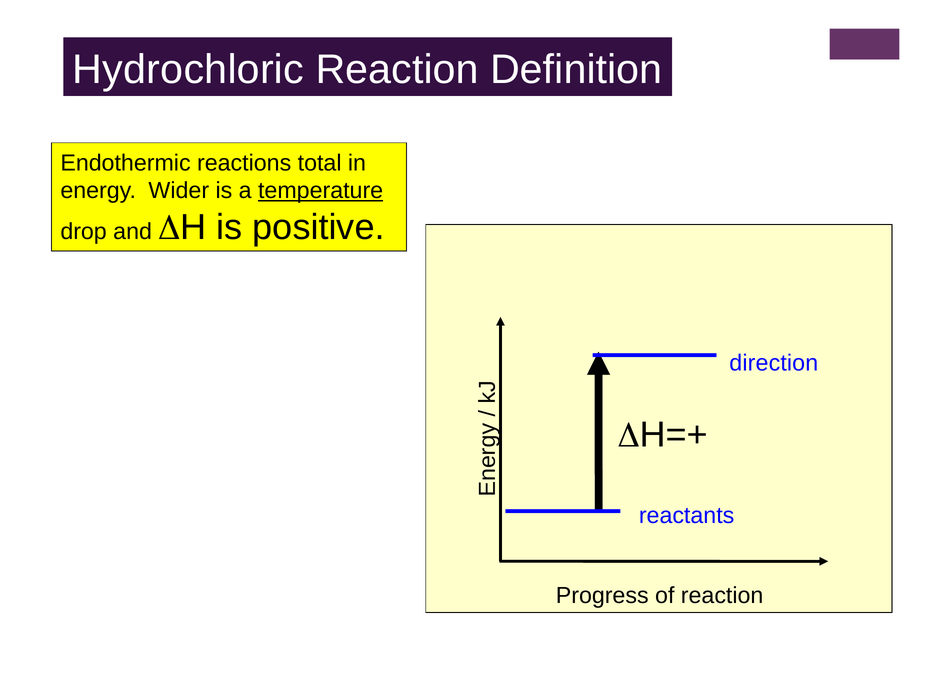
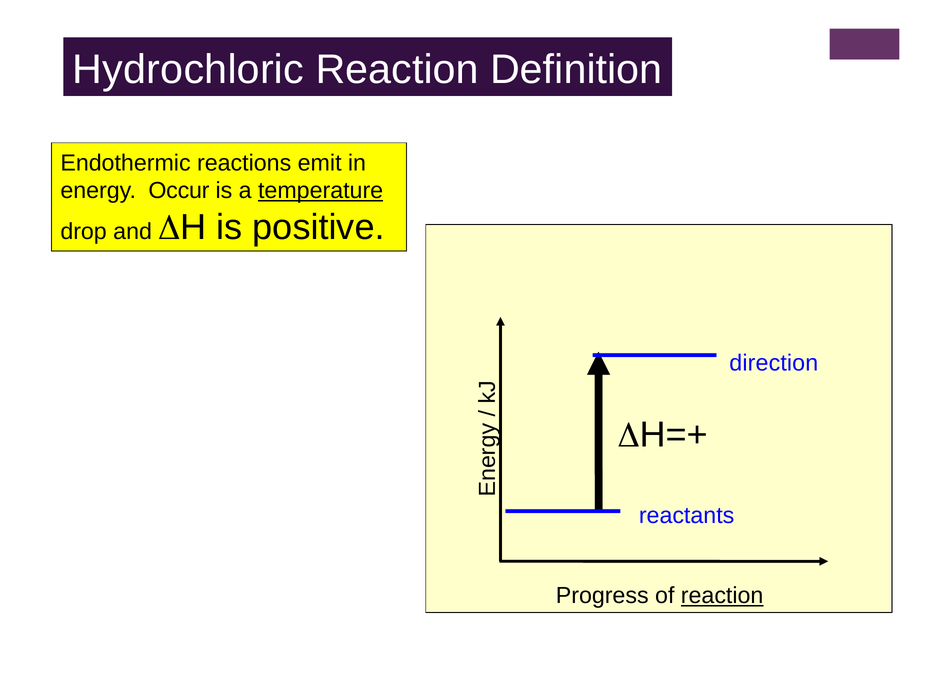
total: total -> emit (320, 163)
Wider: Wider -> Occur (179, 191)
reaction underline: none -> present (722, 596)
